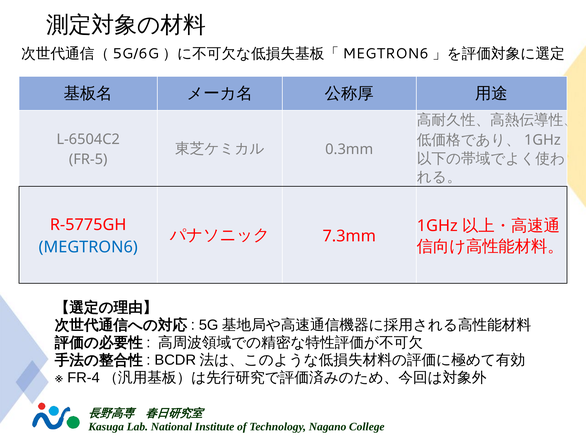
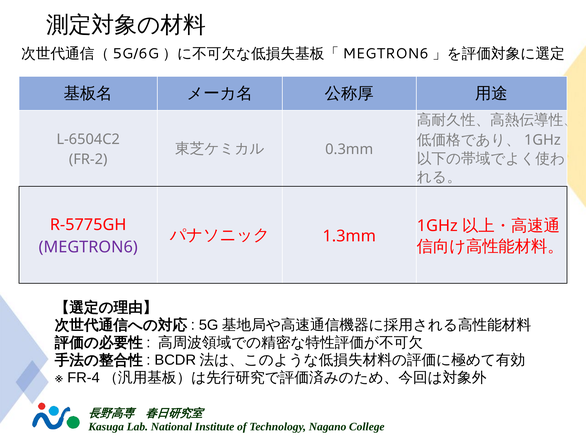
FR-5: FR-5 -> FR-2 (88, 160)
7.3mm: 7.3mm -> 1.3mm (349, 236)
MEGTRON6 colour: blue -> purple (88, 247)
